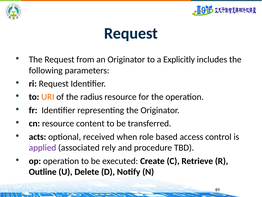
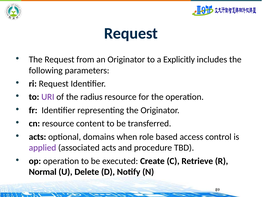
URI colour: orange -> purple (48, 97)
received: received -> domains (99, 136)
associated rely: rely -> acts (109, 147)
Outline: Outline -> Normal (43, 172)
